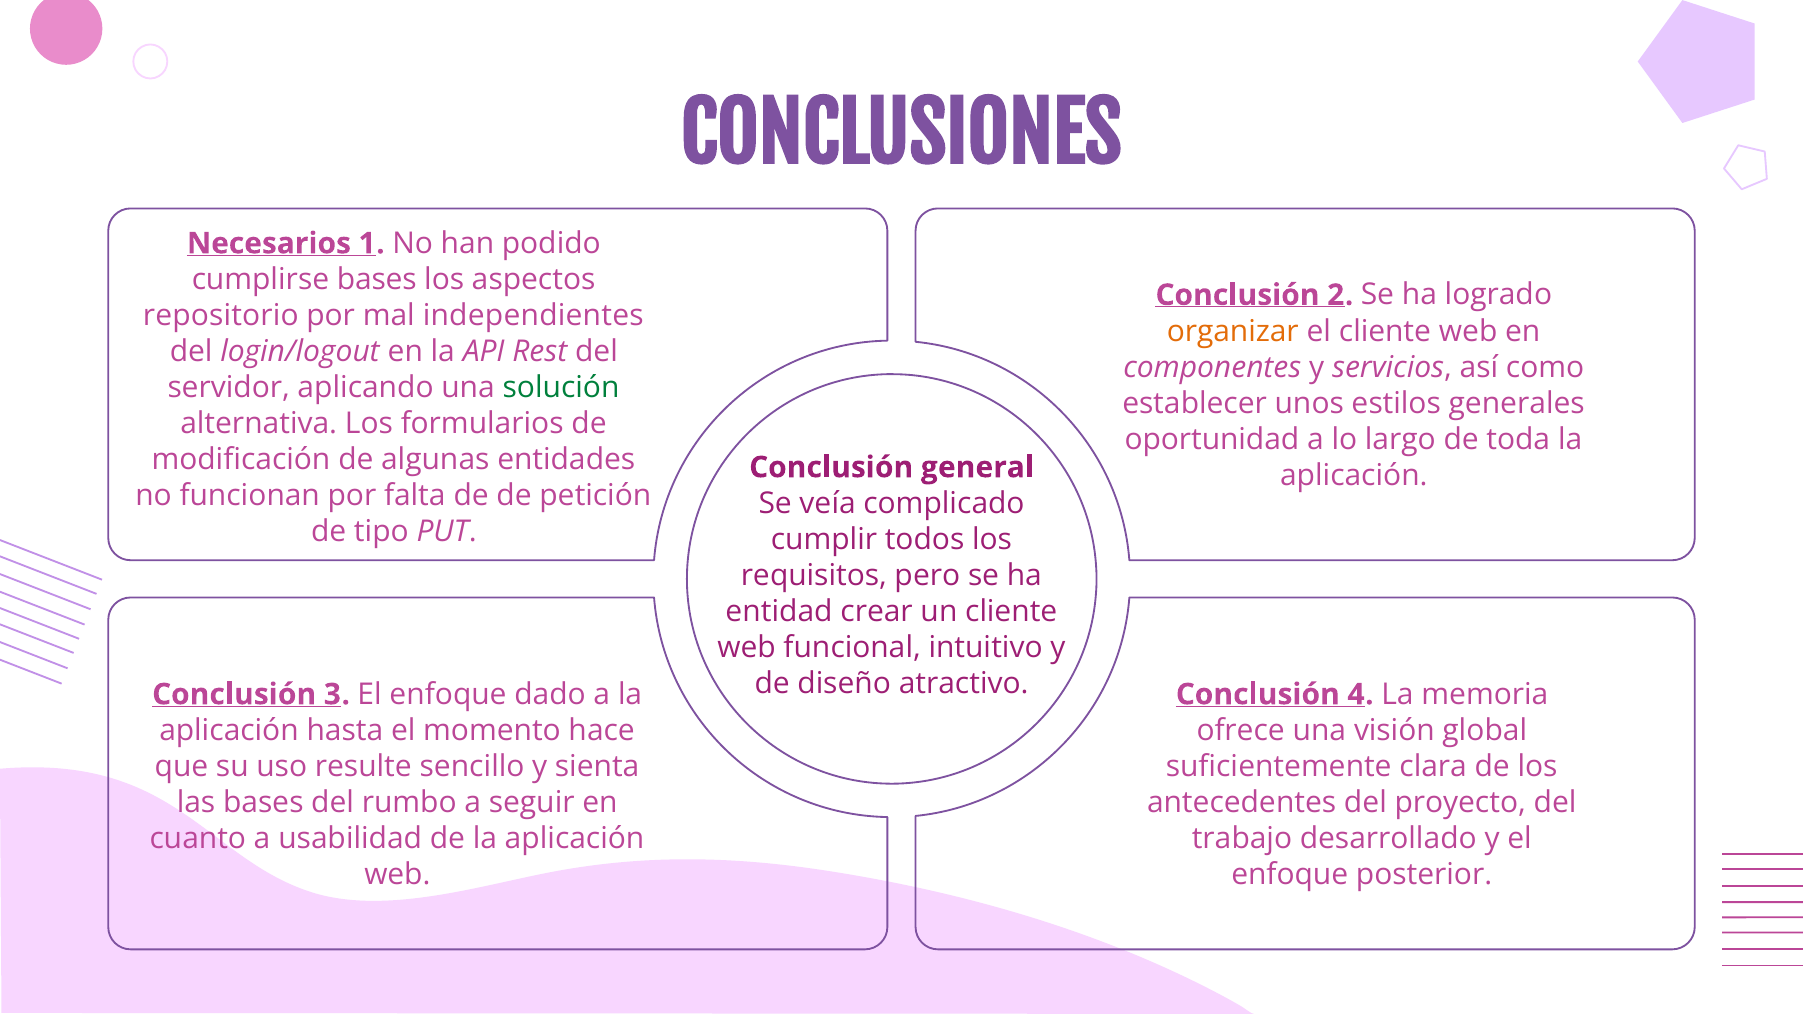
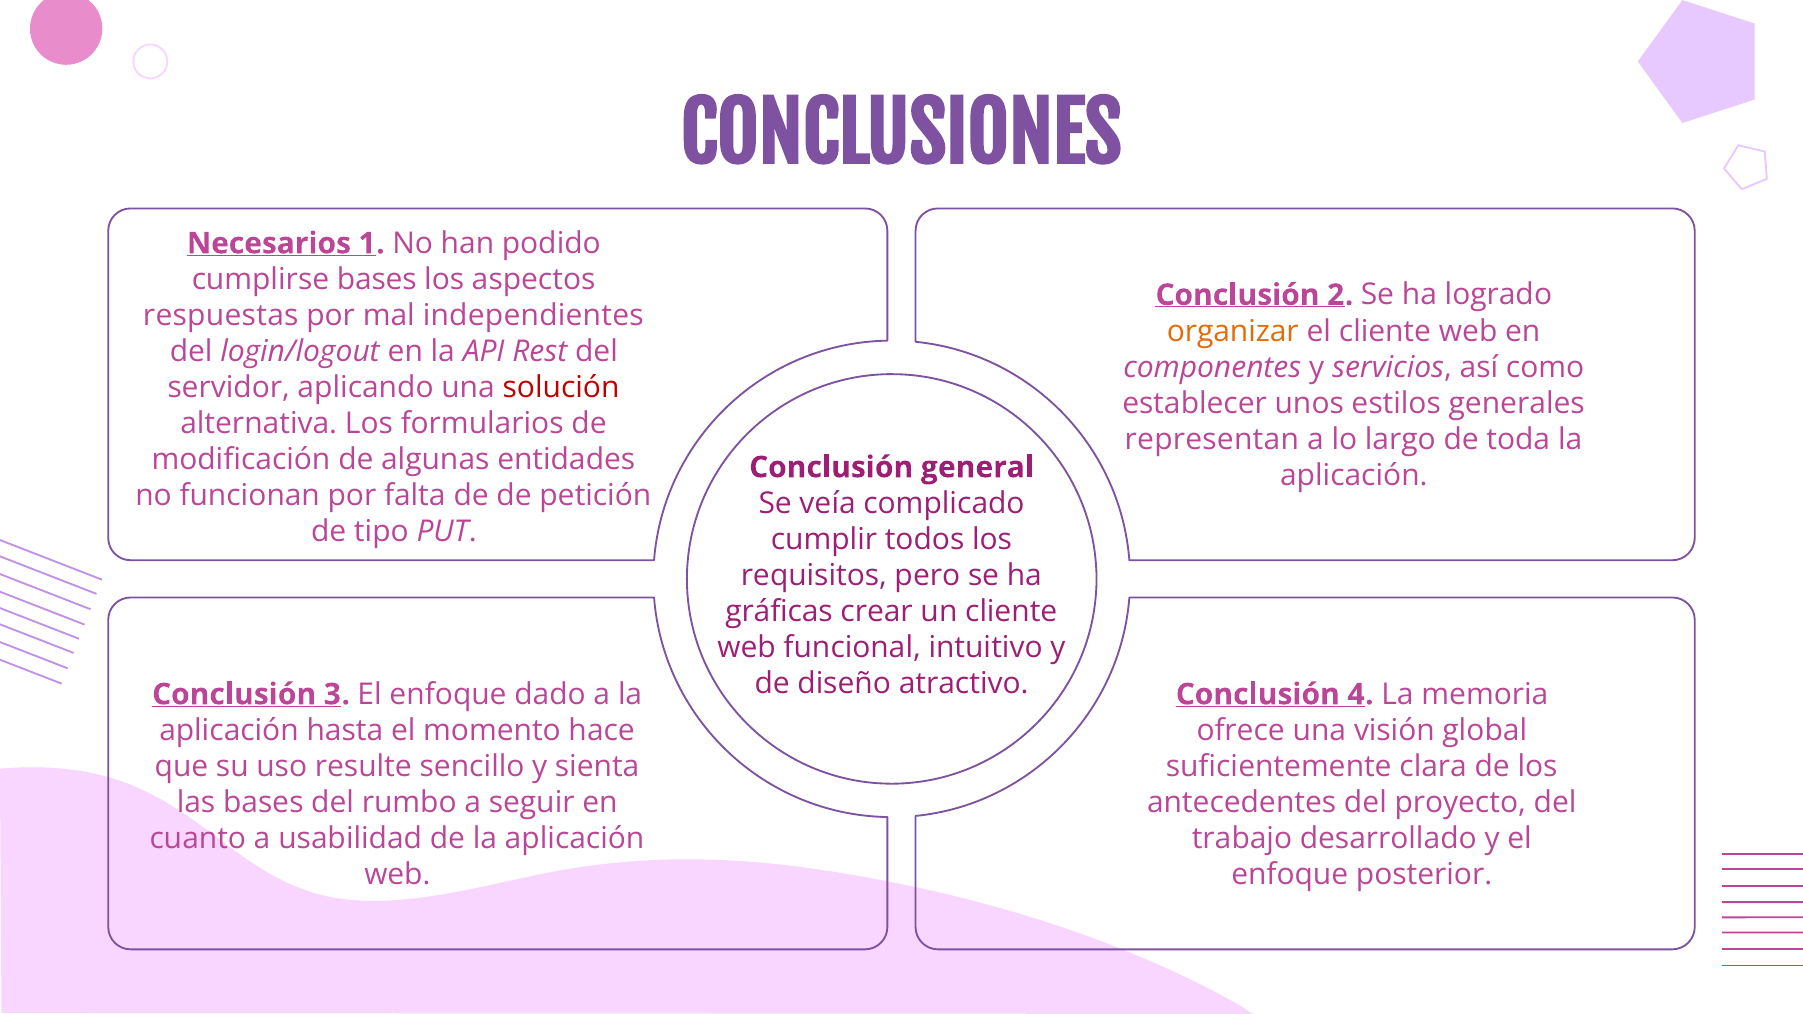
repositorio: repositorio -> respuestas (221, 316)
solución colour: green -> red (561, 388)
oportunidad: oportunidad -> representan (1212, 439)
entidad: entidad -> gráficas (779, 612)
